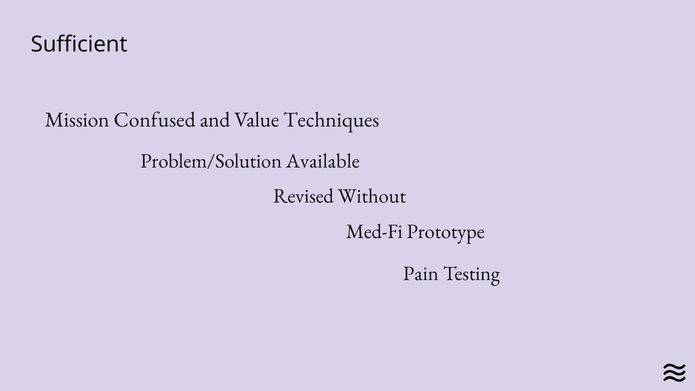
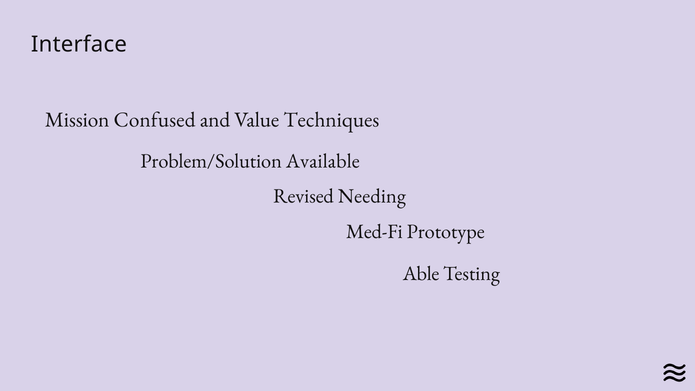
Sufficient: Sufficient -> Interface (79, 44)
Without: Without -> Needing (372, 196)
Pain: Pain -> Able (421, 273)
